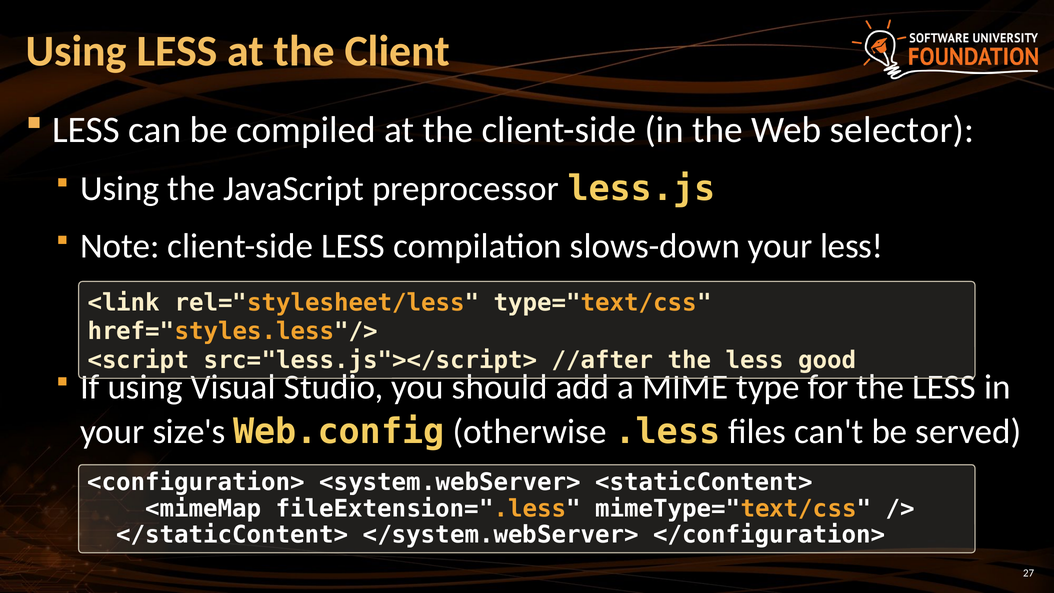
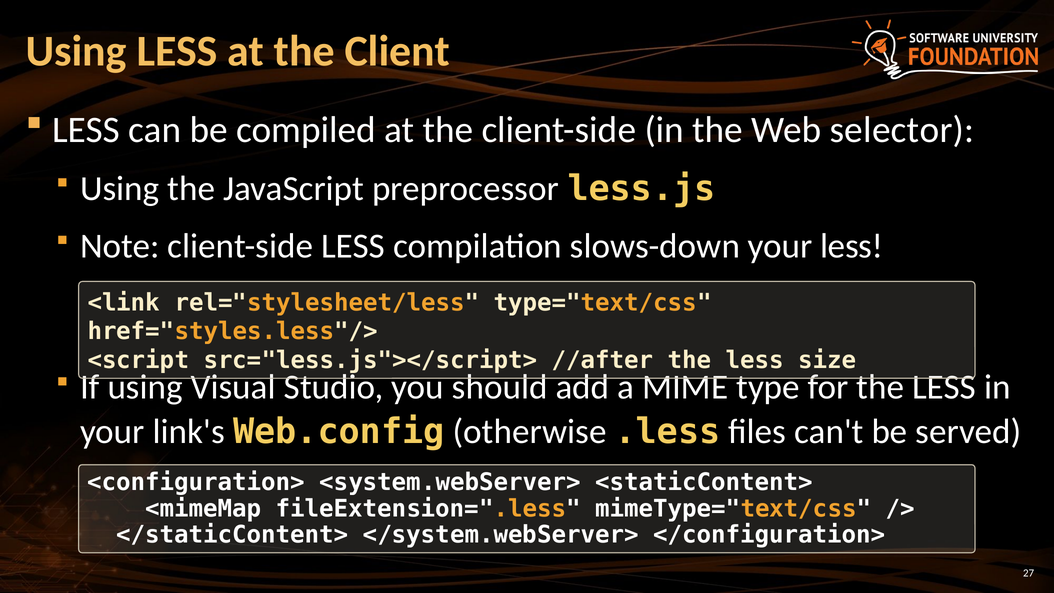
good: good -> size (827, 361)
size's: size's -> link's (189, 432)
